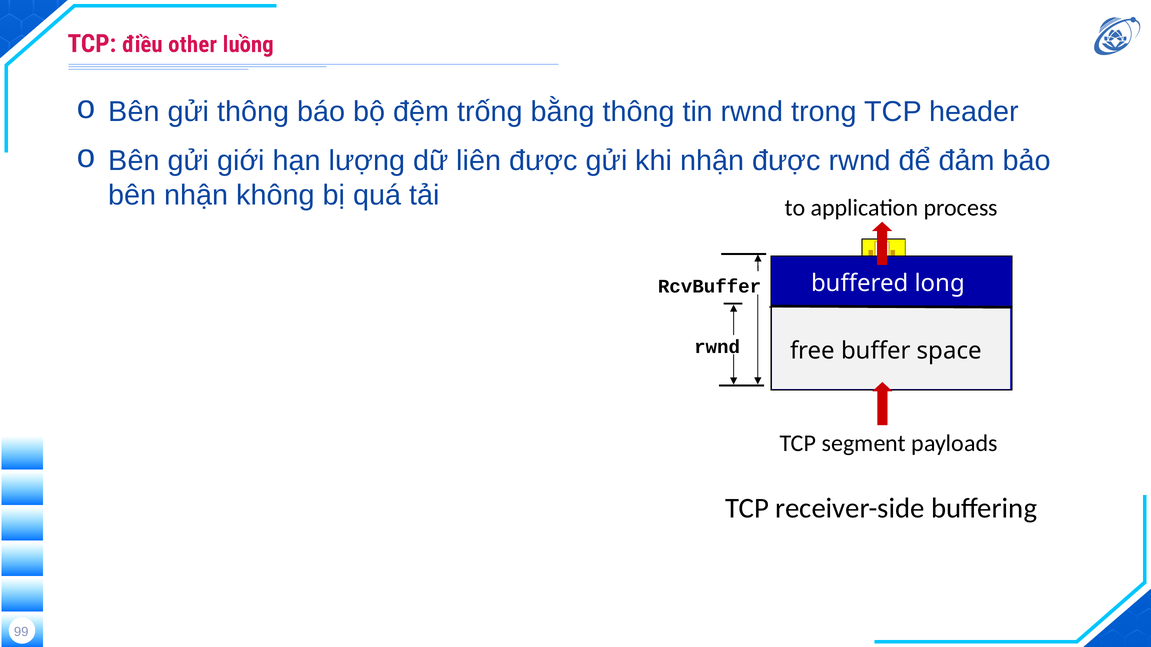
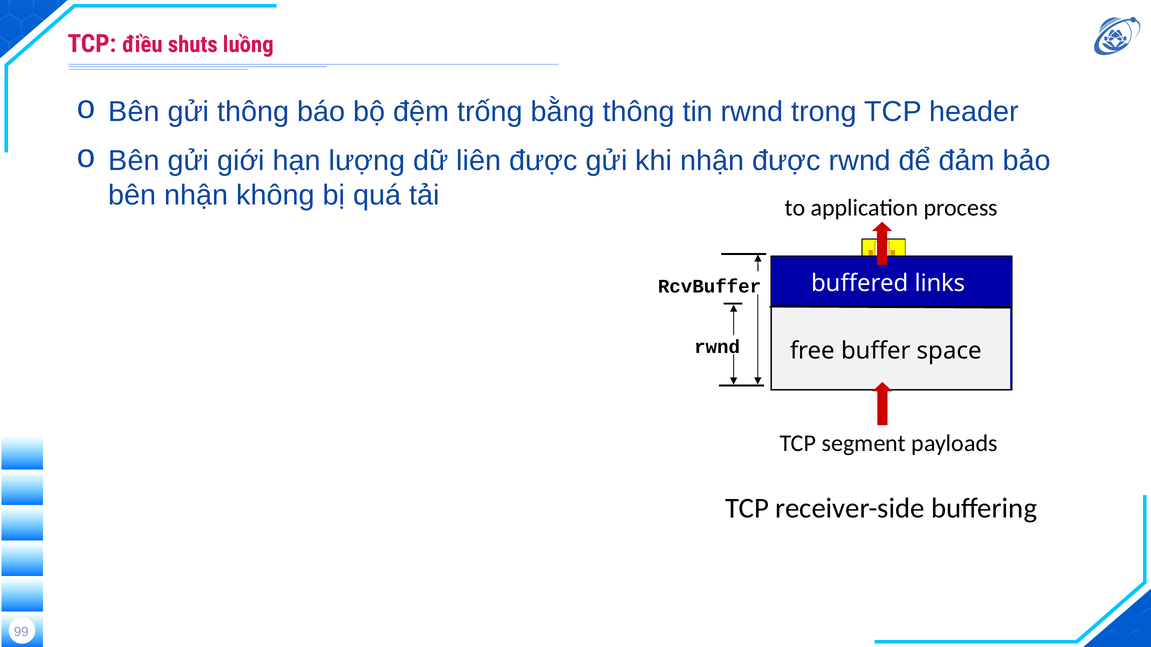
other: other -> shuts (193, 45)
long: long -> links (940, 283)
